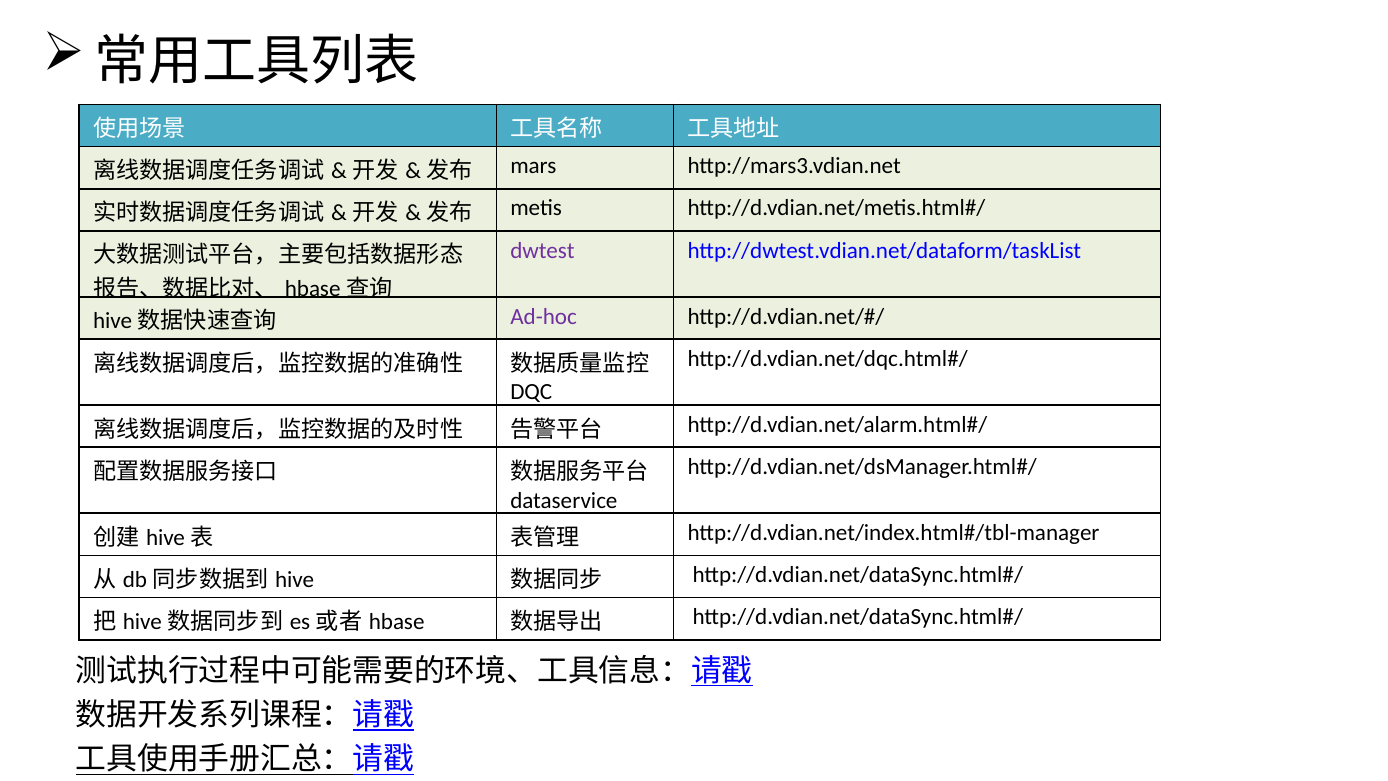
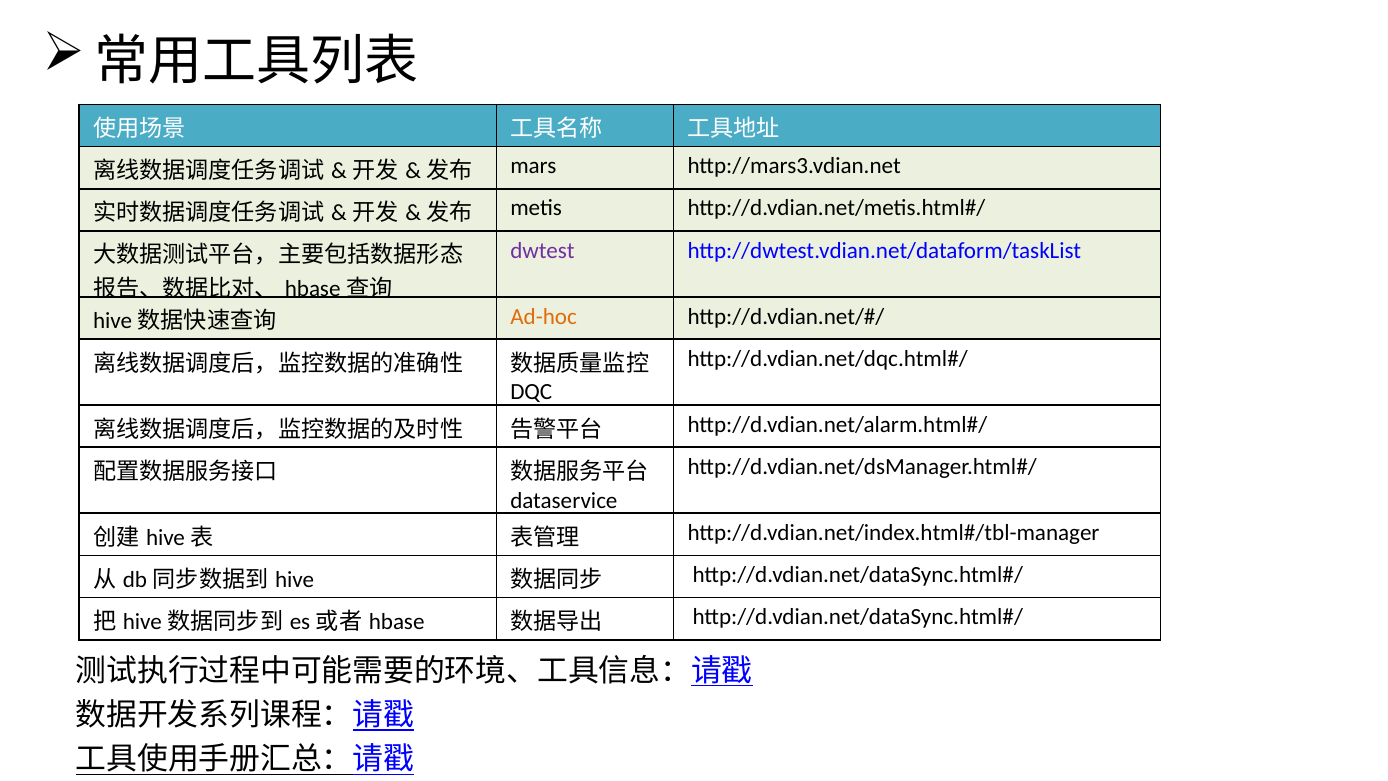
Ad-hoc colour: purple -> orange (544, 316)
